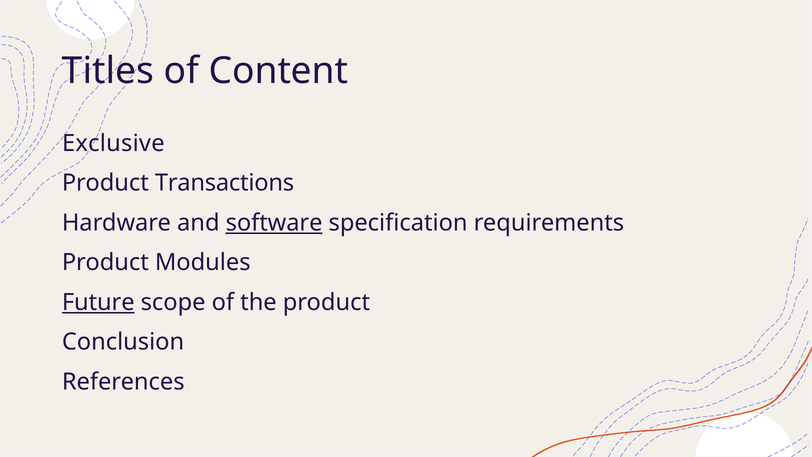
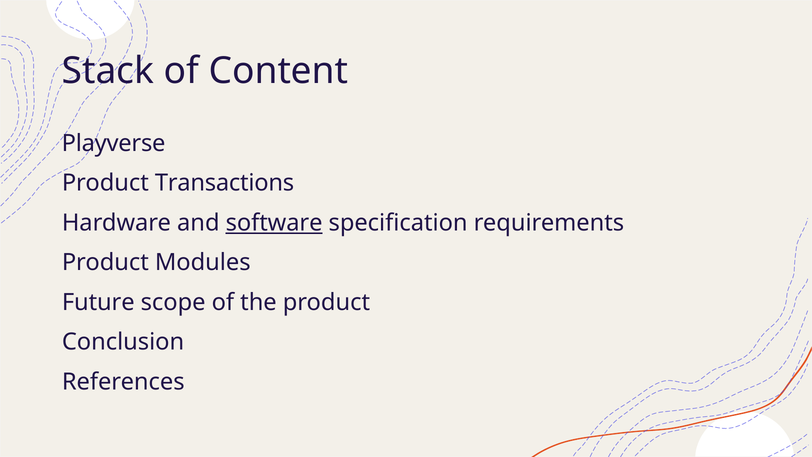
Titles: Titles -> Stack (108, 71)
Exclusive: Exclusive -> Playverse (114, 143)
Future underline: present -> none (98, 302)
